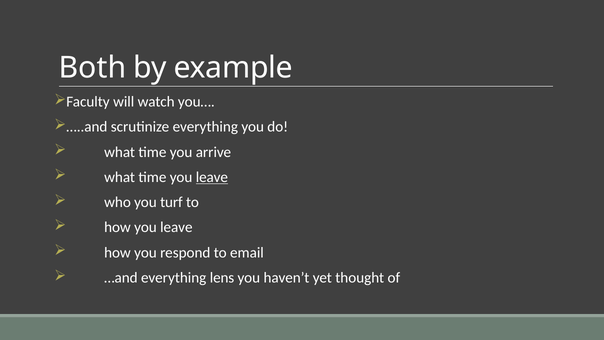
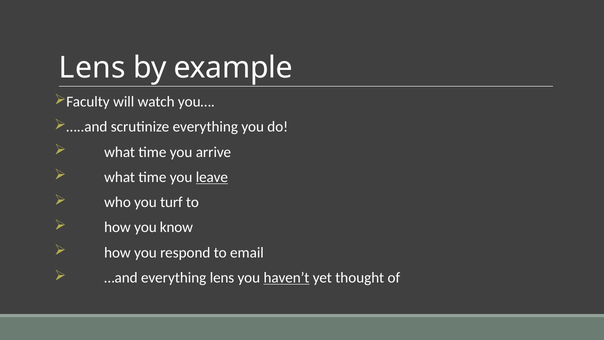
Both: Both -> Lens (92, 68)
how you leave: leave -> know (176, 227)
haven’t underline: none -> present (286, 278)
